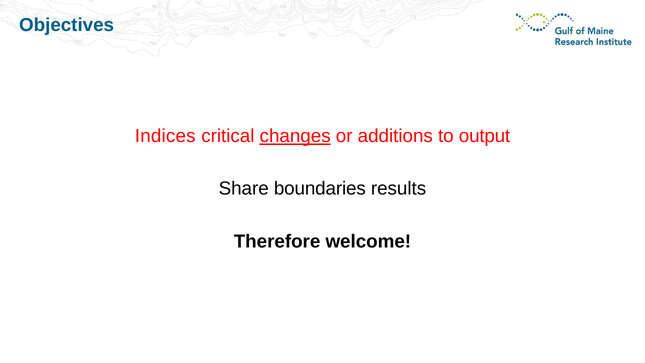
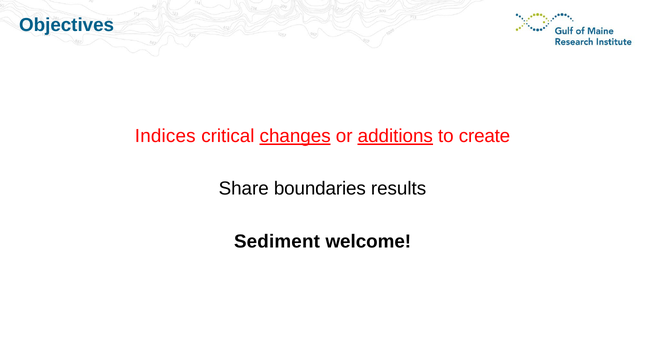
additions underline: none -> present (395, 136)
output: output -> create (485, 136)
Therefore: Therefore -> Sediment (277, 241)
